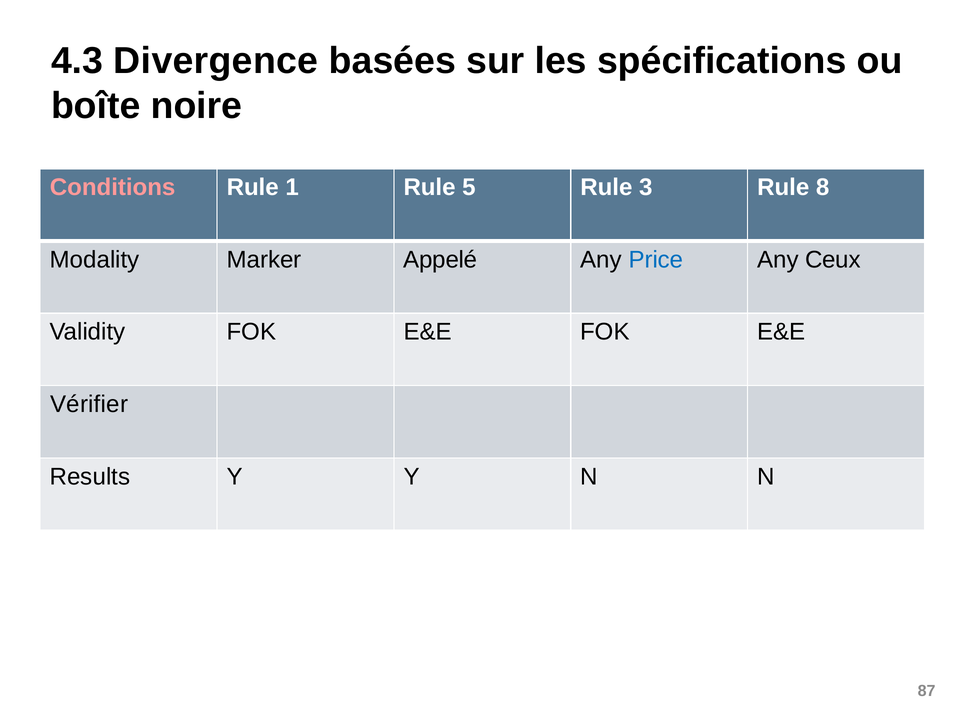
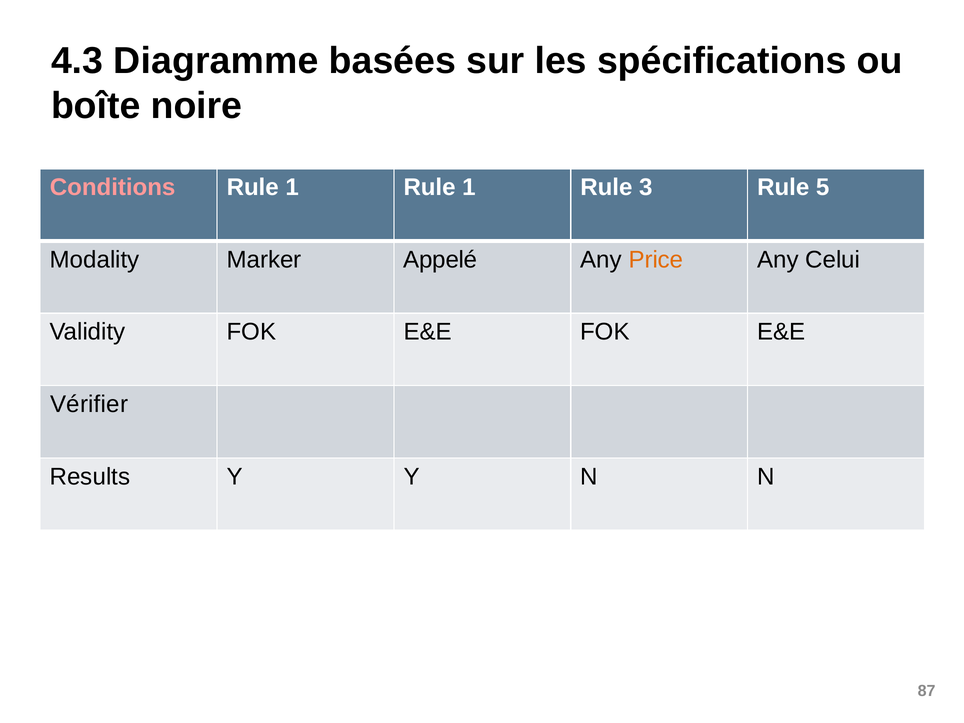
Divergence: Divergence -> Diagramme (216, 61)
1 Rule 5: 5 -> 1 (469, 187)
8: 8 -> 5 (823, 187)
Price colour: blue -> orange (656, 260)
Ceux: Ceux -> Celui (833, 260)
